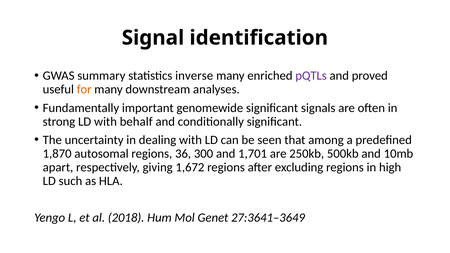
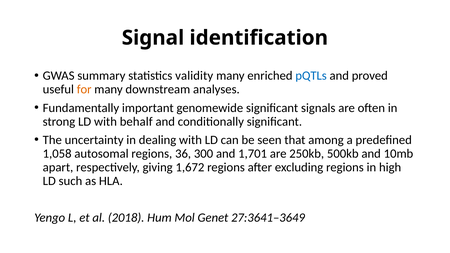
inverse: inverse -> validity (194, 76)
pQTLs colour: purple -> blue (311, 76)
1,870: 1,870 -> 1,058 (57, 154)
